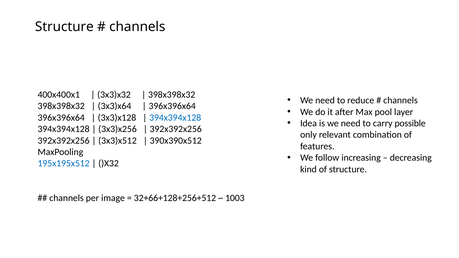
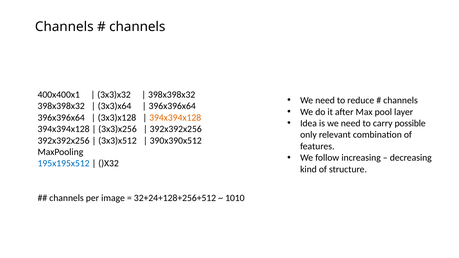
Structure: Structure -> Channels (64, 27)
394x394x128 colour: blue -> orange (175, 118)
32+66+128+256+512: 32+66+128+256+512 -> 32+24+128+256+512 (175, 198)
1003: 1003 -> 1010 (235, 198)
